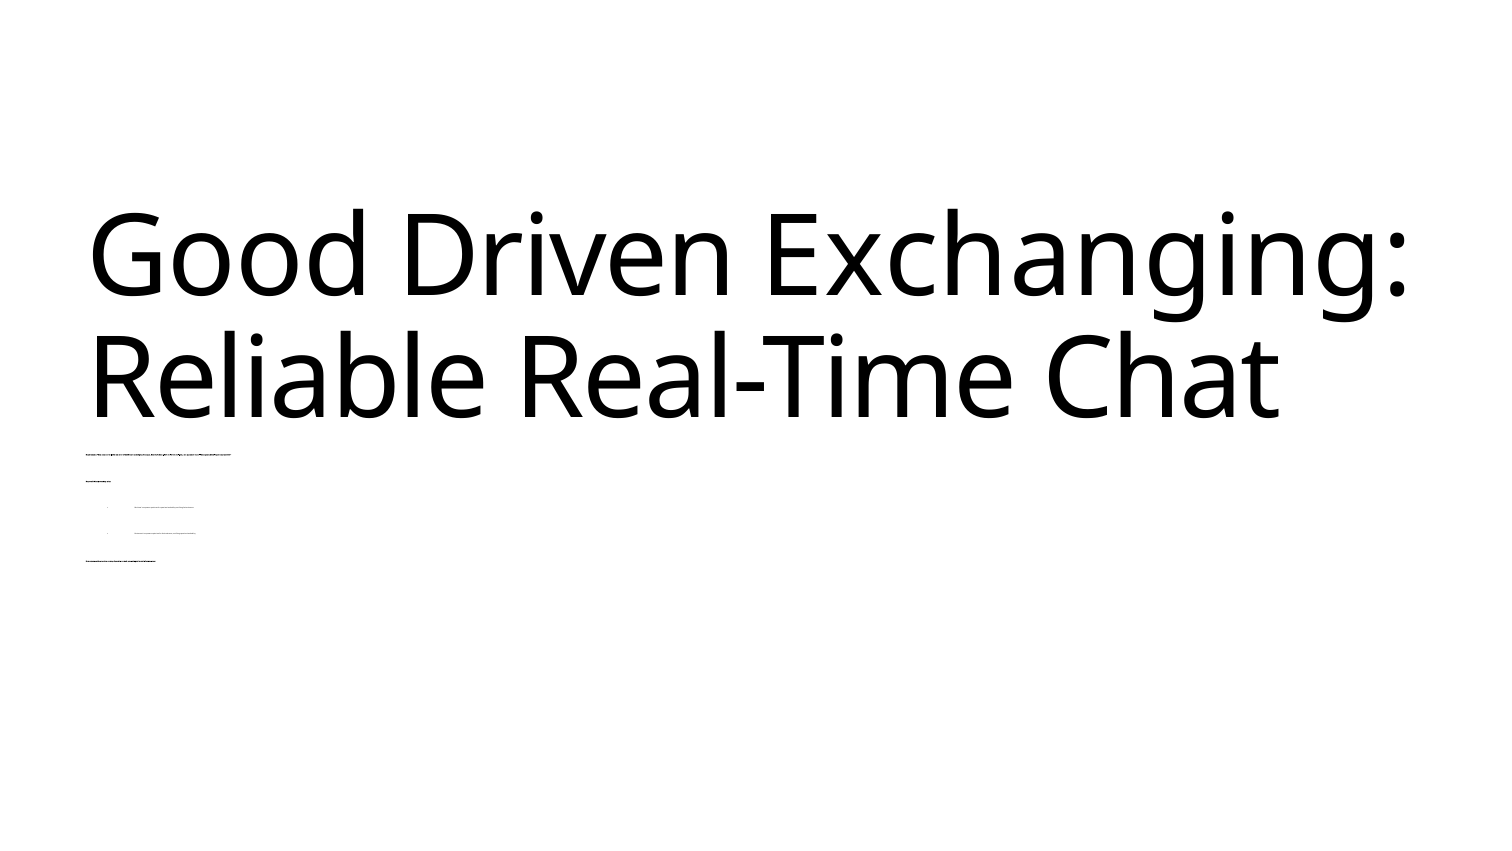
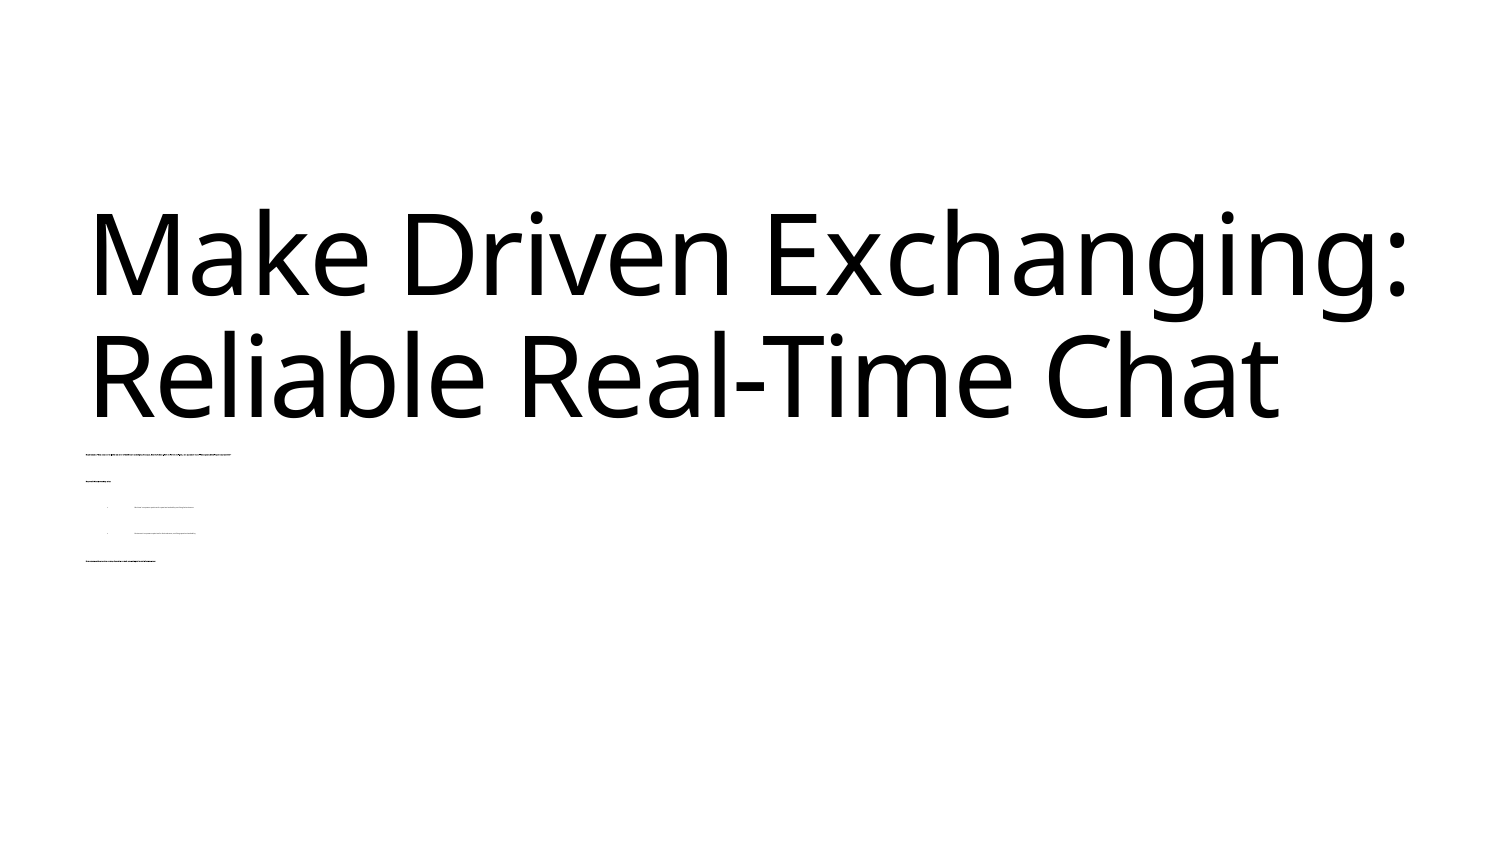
Good: Good -> Make (230, 258)
